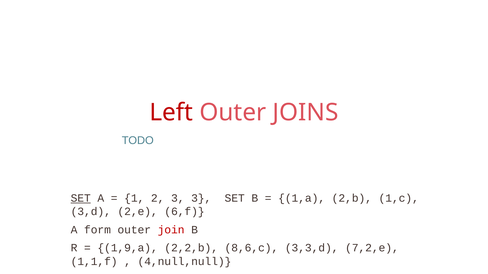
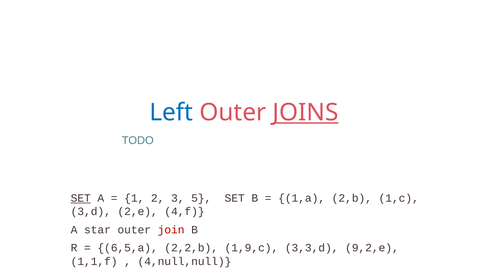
Left colour: red -> blue (171, 113)
JOINS underline: none -> present (306, 113)
3 3: 3 -> 5 (201, 198)
6,f: 6,f -> 4,f (185, 212)
form: form -> star (97, 230)
1,9,a: 1,9,a -> 6,5,a (128, 248)
8,6,c: 8,6,c -> 1,9,c (251, 248)
7,2,e: 7,2,e -> 9,2,e (372, 248)
